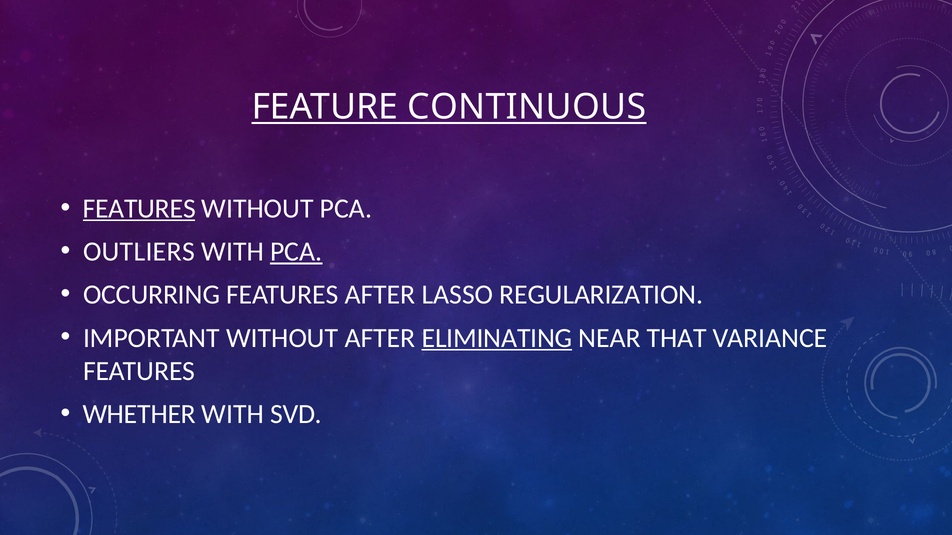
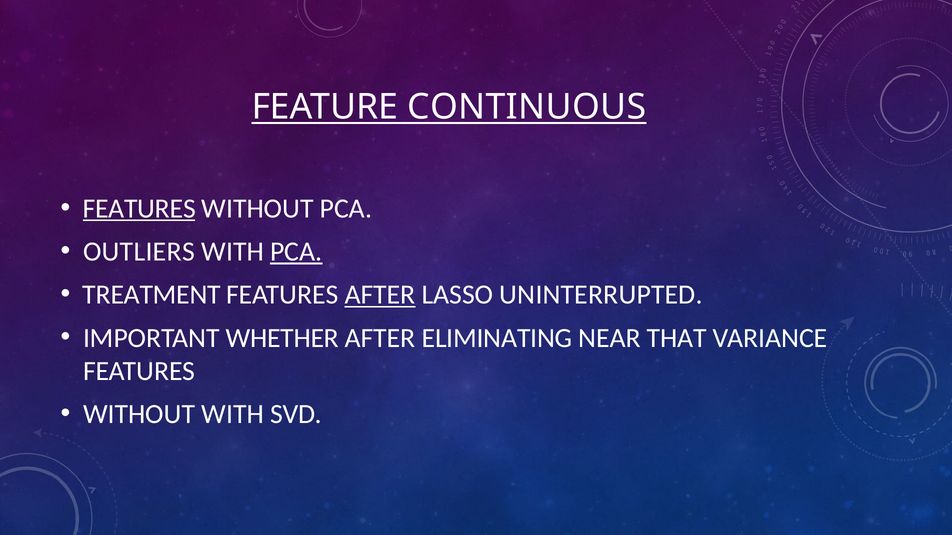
OCCURRING: OCCURRING -> TREATMENT (152, 295)
AFTER underline: none -> present (380, 295)
REGULARIZATION: REGULARIZATION -> UNINTERRUPTED (601, 295)
IMPORTANT WITHOUT: WITHOUT -> WHETHER (282, 338)
ELIMINATING underline: present -> none (497, 338)
WHETHER: WHETHER -> WITHOUT (139, 415)
